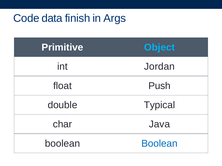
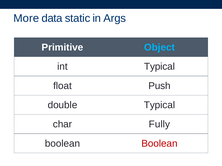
Code: Code -> More (26, 18)
finish: finish -> static (78, 18)
int Jordan: Jordan -> Typical (160, 67)
Java: Java -> Fully (159, 125)
Boolean colour: blue -> red (159, 144)
